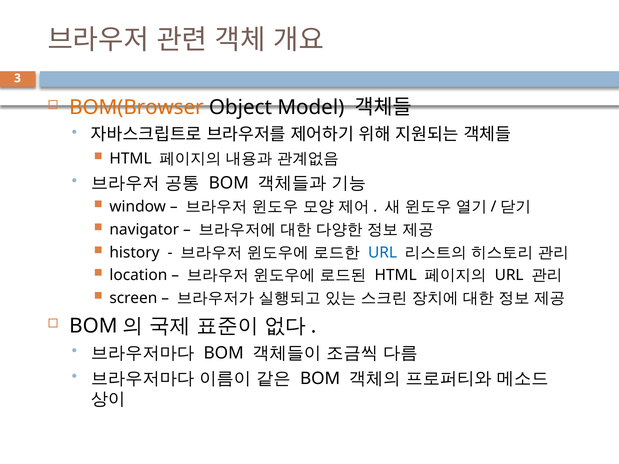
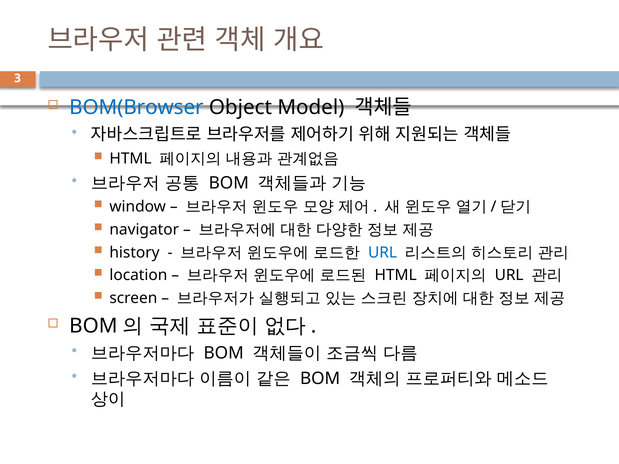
BOM(Browser colour: orange -> blue (136, 108)
